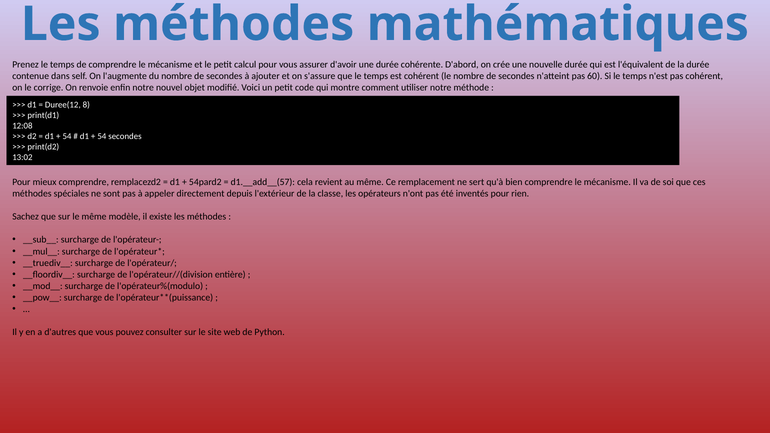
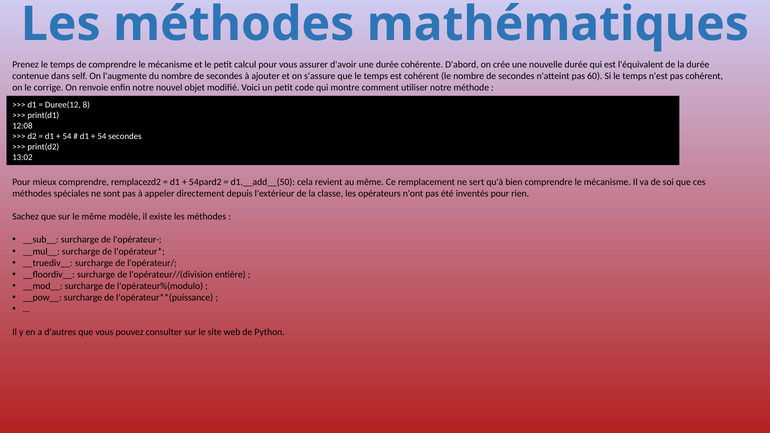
d1.__add__(57: d1.__add__(57 -> d1.__add__(50 (263, 182)
